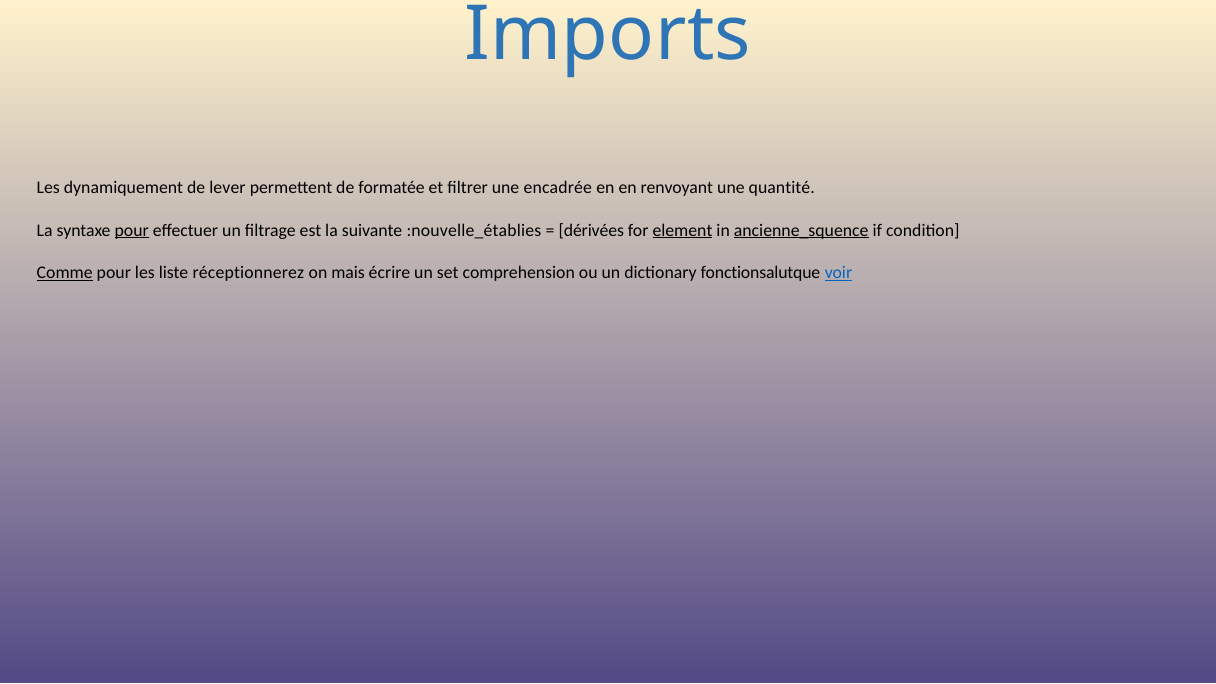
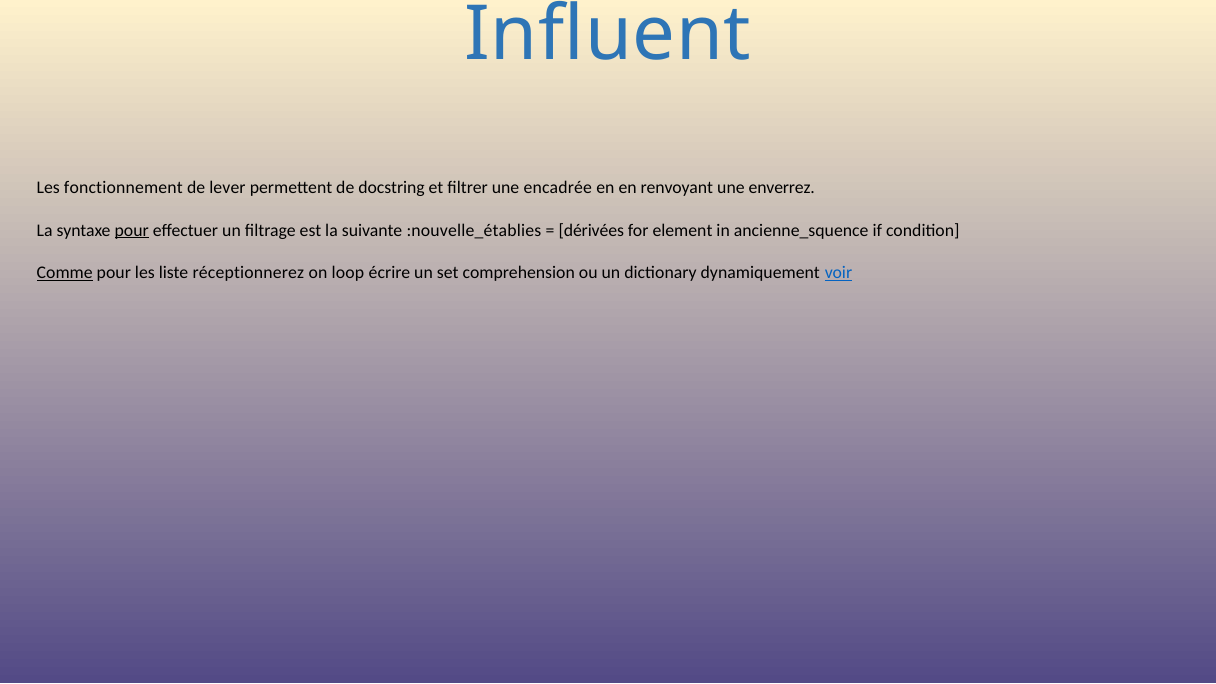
Imports: Imports -> Influent (608, 35)
dynamiquement: dynamiquement -> fonctionnement (123, 188)
formatée: formatée -> docstring (392, 188)
quantité: quantité -> enverrez (782, 188)
element underline: present -> none (682, 230)
ancienne_squence underline: present -> none (801, 230)
mais: mais -> loop (348, 273)
fonctionsalutque: fonctionsalutque -> dynamiquement (760, 273)
